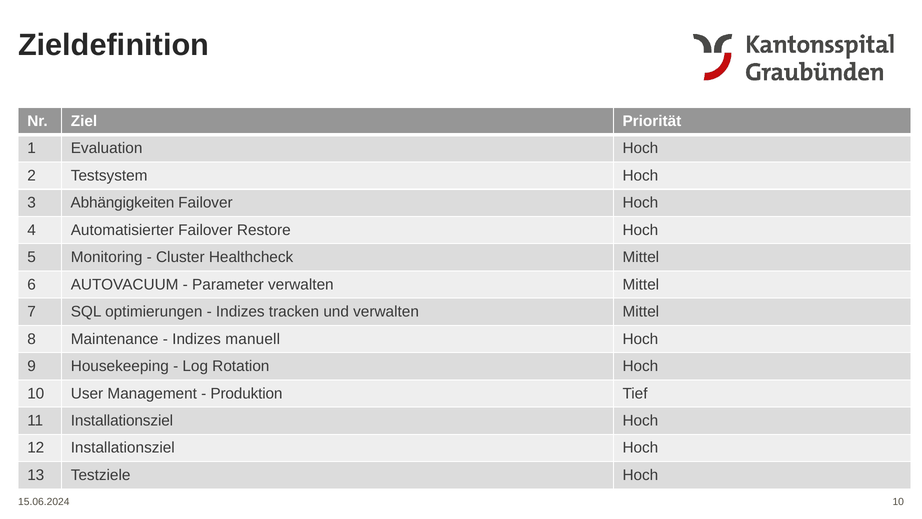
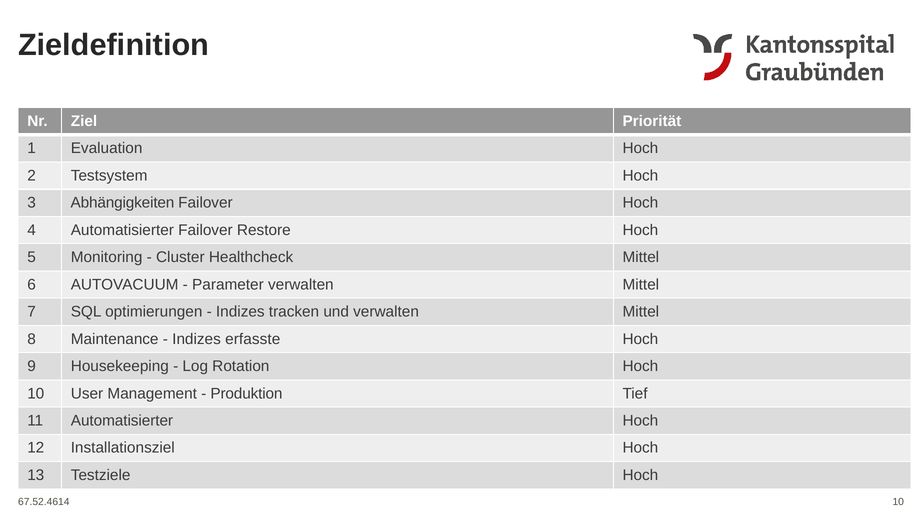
manuell: manuell -> erfasste (253, 339)
11 Installationsziel: Installationsziel -> Automatisierter (122, 420)
15.06.2024: 15.06.2024 -> 67.52.4614 (44, 501)
